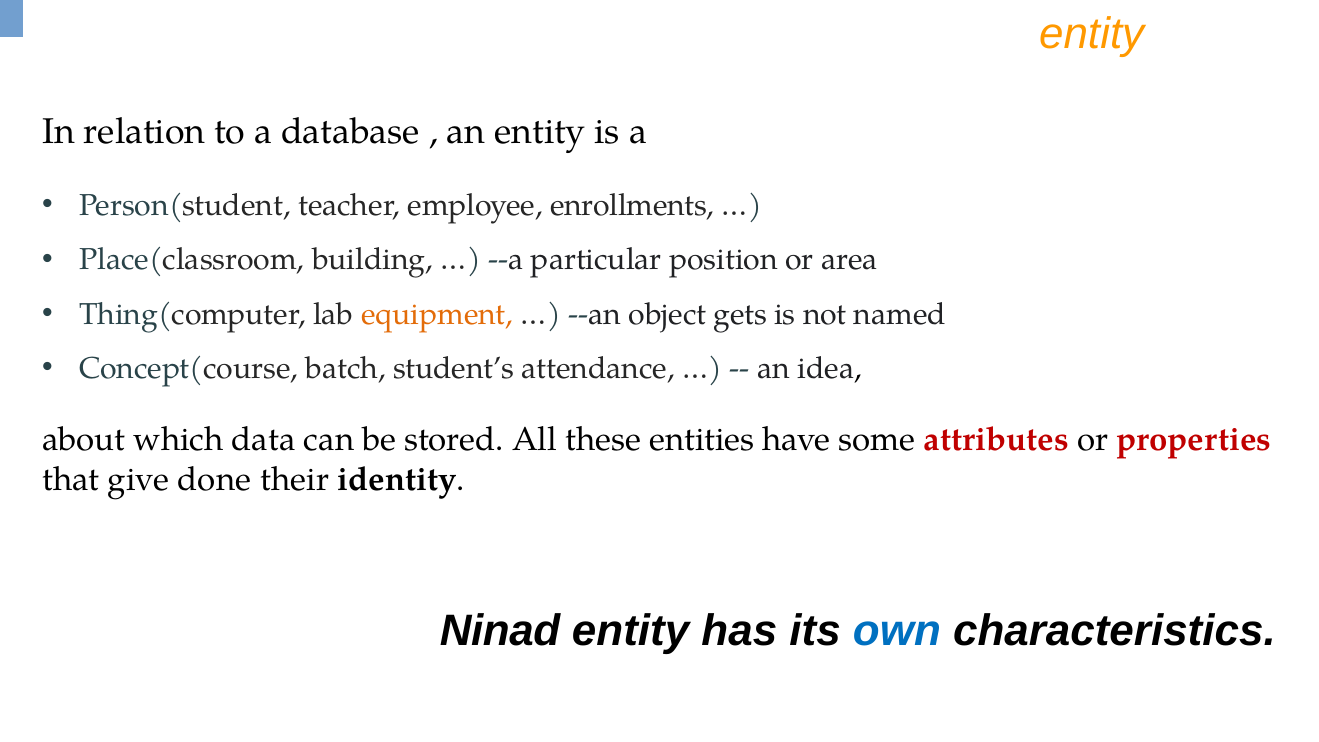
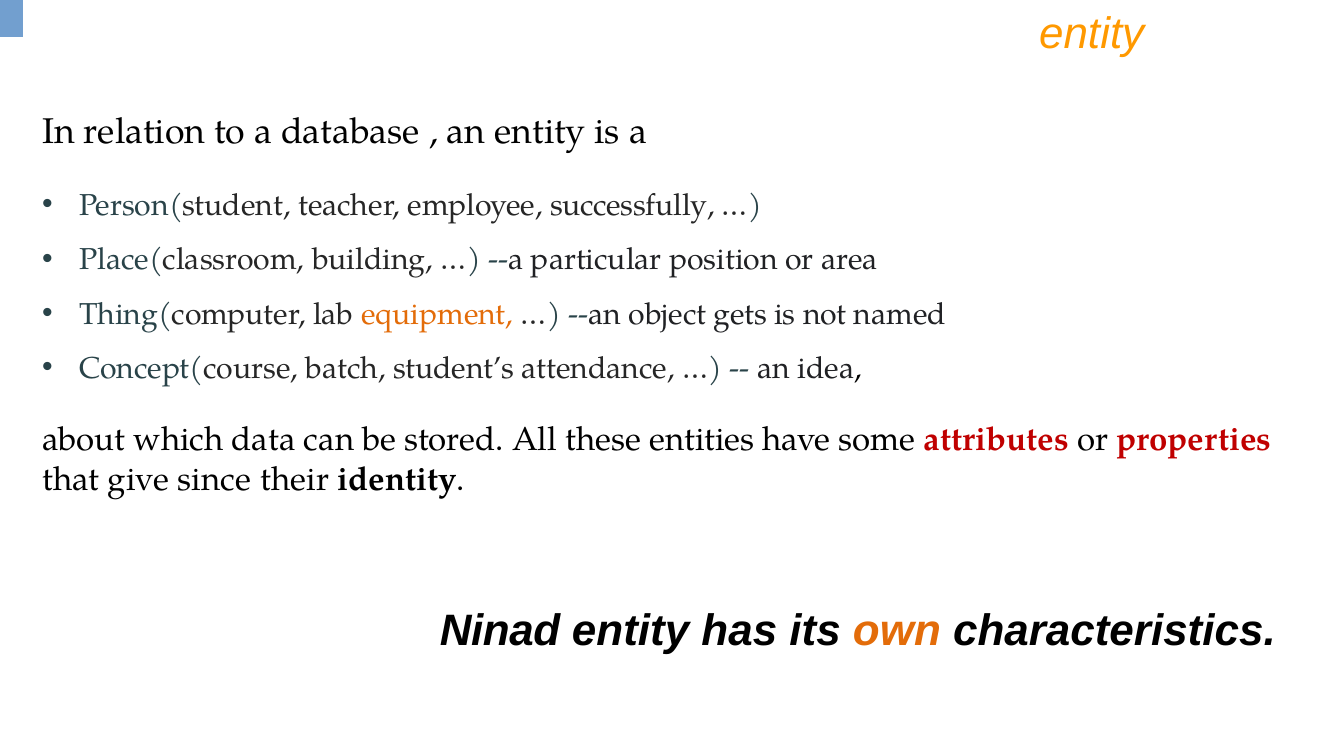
enrollments: enrollments -> successfully (632, 205)
done: done -> since (215, 479)
own colour: blue -> orange (897, 631)
